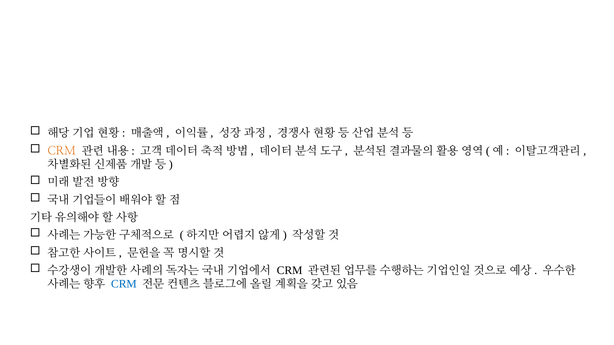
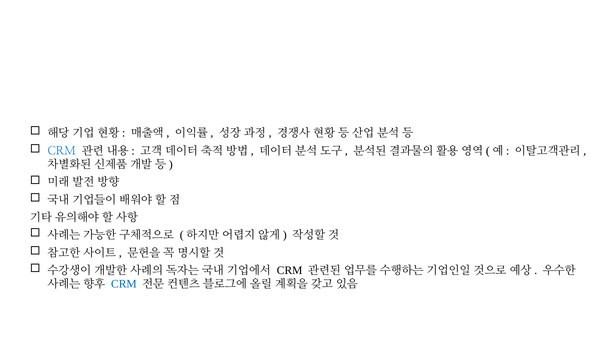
CRM colour: orange -> blue (62, 151)
